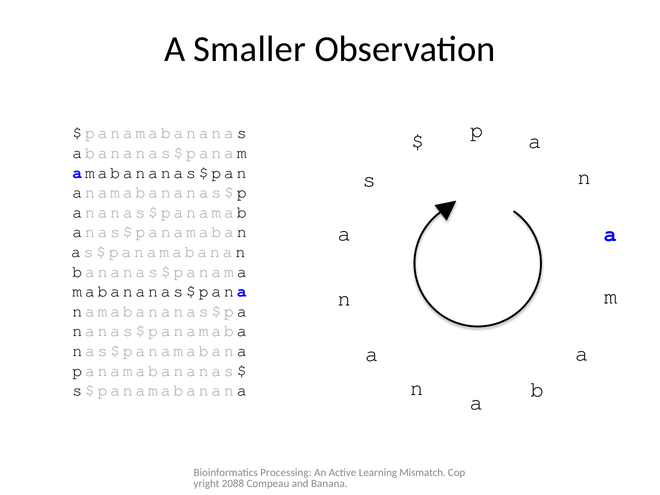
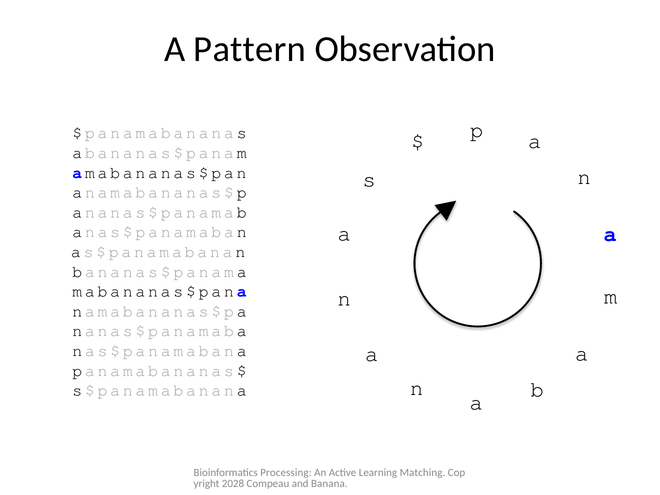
Smaller: Smaller -> Pattern (250, 49)
Mismatch: Mismatch -> Matching (422, 473)
2088: 2088 -> 2028 (233, 484)
